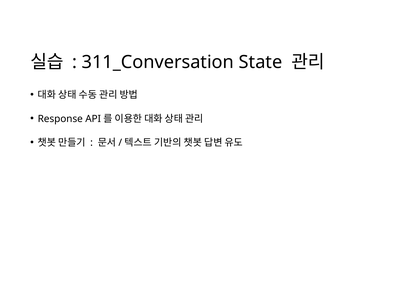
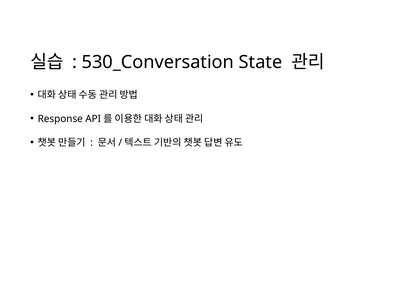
311_Conversation: 311_Conversation -> 530_Conversation (158, 62)
